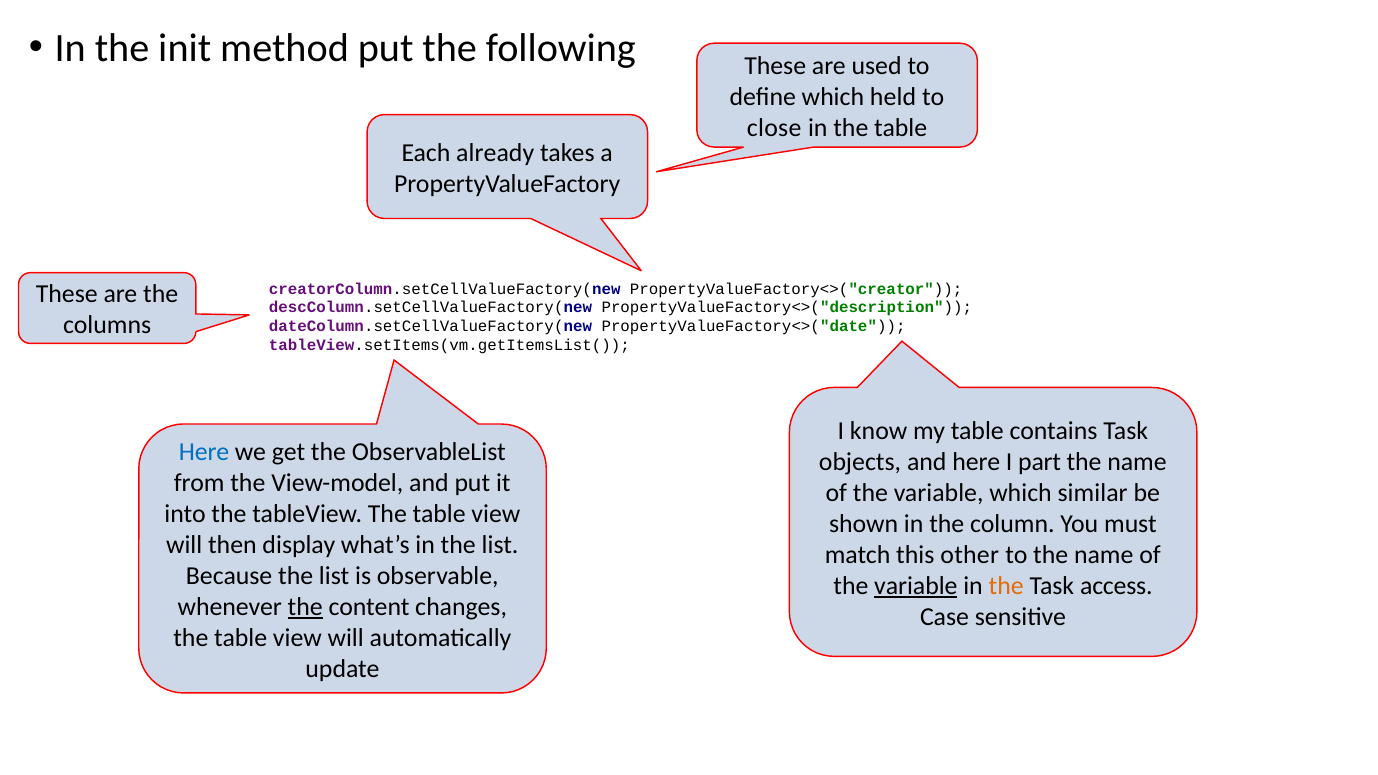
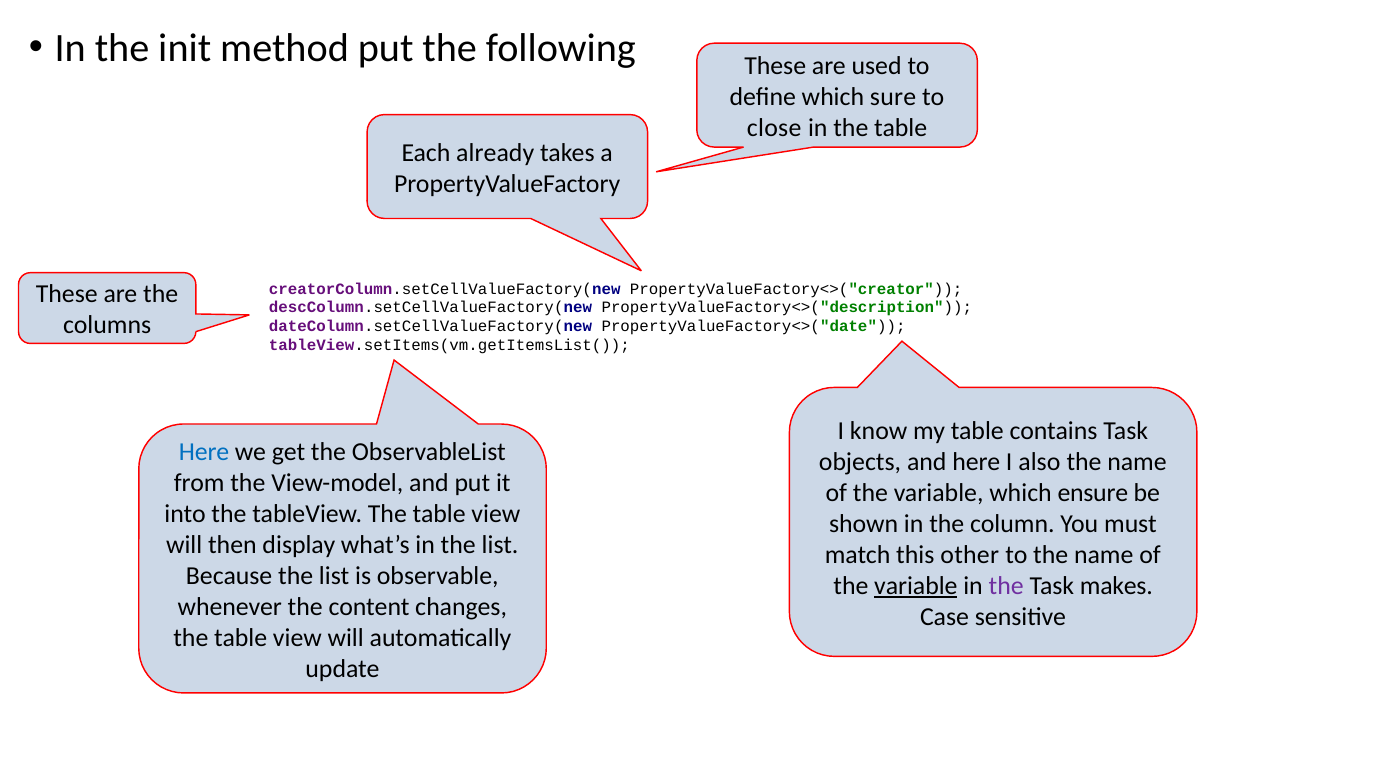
held: held -> sure (893, 97)
part: part -> also (1039, 462)
similar: similar -> ensure (1093, 493)
the colour: orange -> purple (1006, 586)
access: access -> makes (1116, 586)
the underline: present -> none (305, 607)
